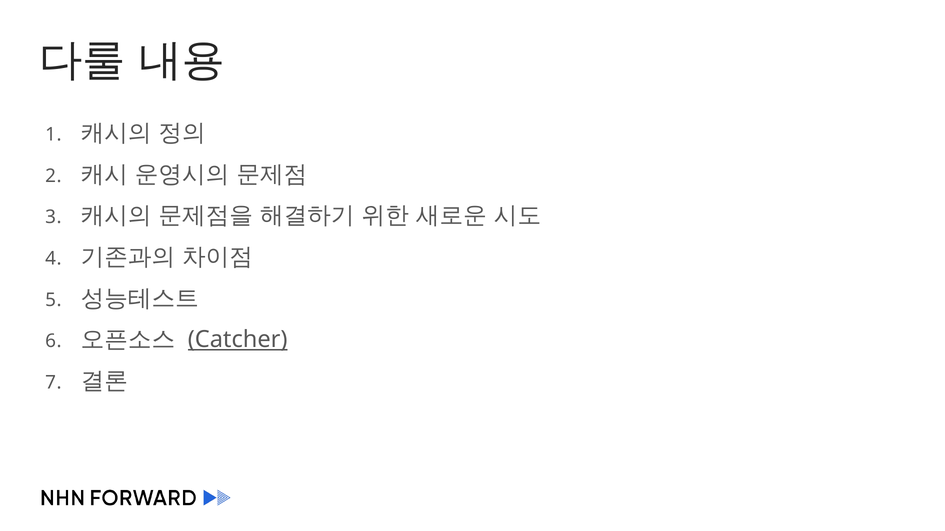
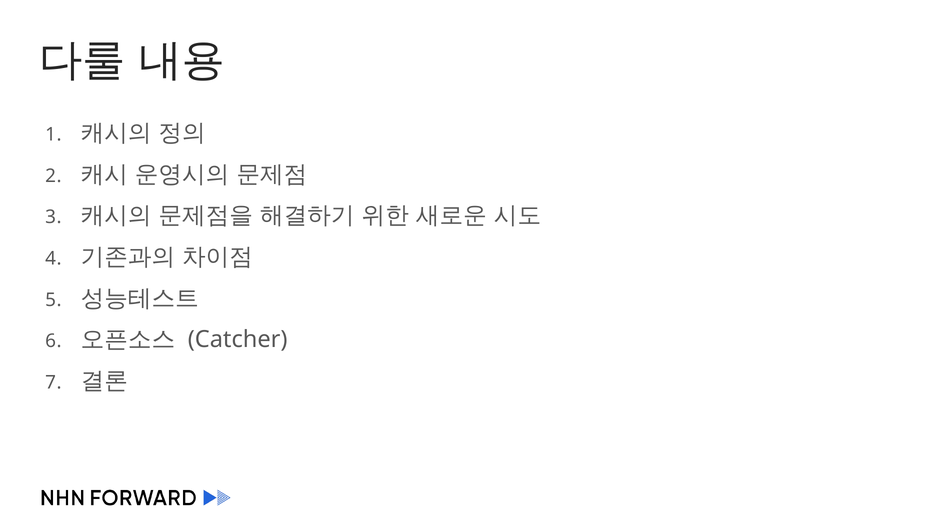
Catcher underline: present -> none (238, 340)
